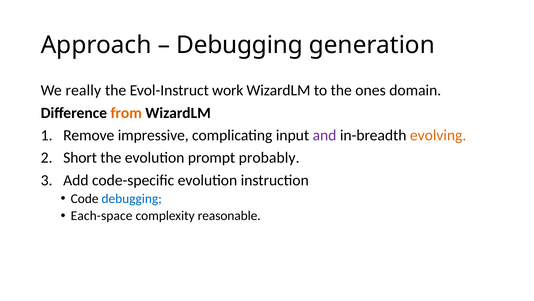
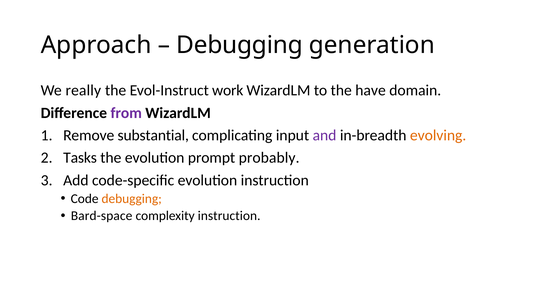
ones: ones -> have (371, 90)
from colour: orange -> purple (126, 113)
impressive: impressive -> substantial (153, 135)
Short: Short -> Tasks (80, 157)
debugging colour: blue -> orange (132, 198)
Each-space: Each-space -> Bard-space (102, 215)
complexity reasonable: reasonable -> instruction (229, 215)
